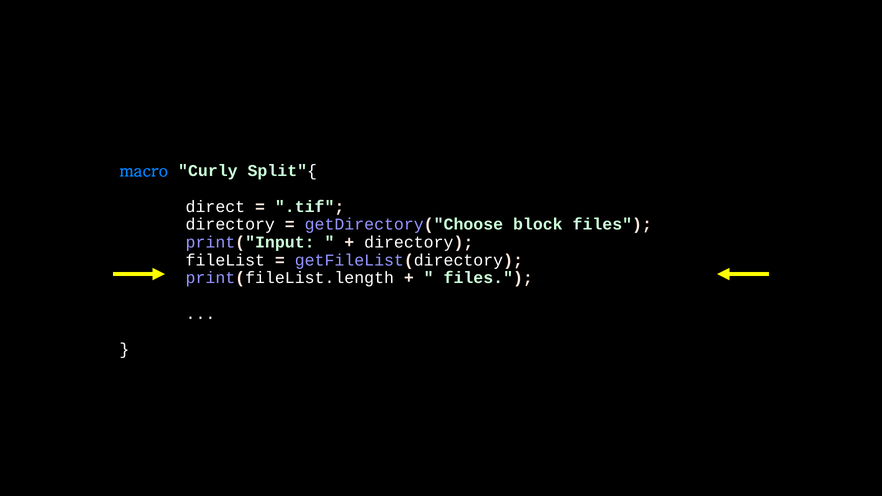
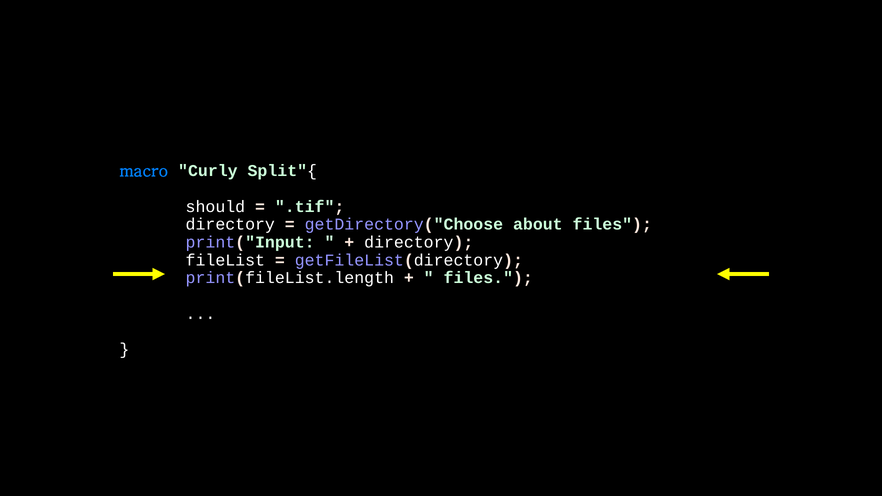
direct: direct -> should (215, 207)
block: block -> about (538, 224)
